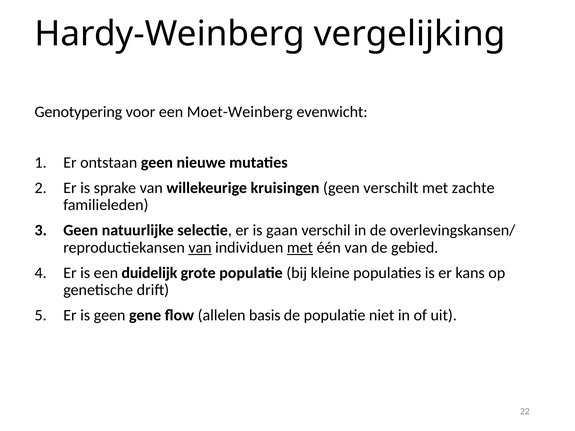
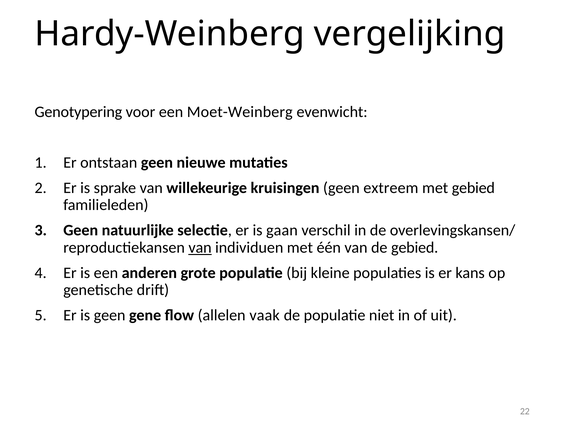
verschilt: verschilt -> extreem (391, 188)
met zachte: zachte -> gebied (473, 188)
met underline: present -> none (300, 248)
duidelijk: duidelijk -> anderen (149, 273)
basis: basis -> vaak (265, 315)
